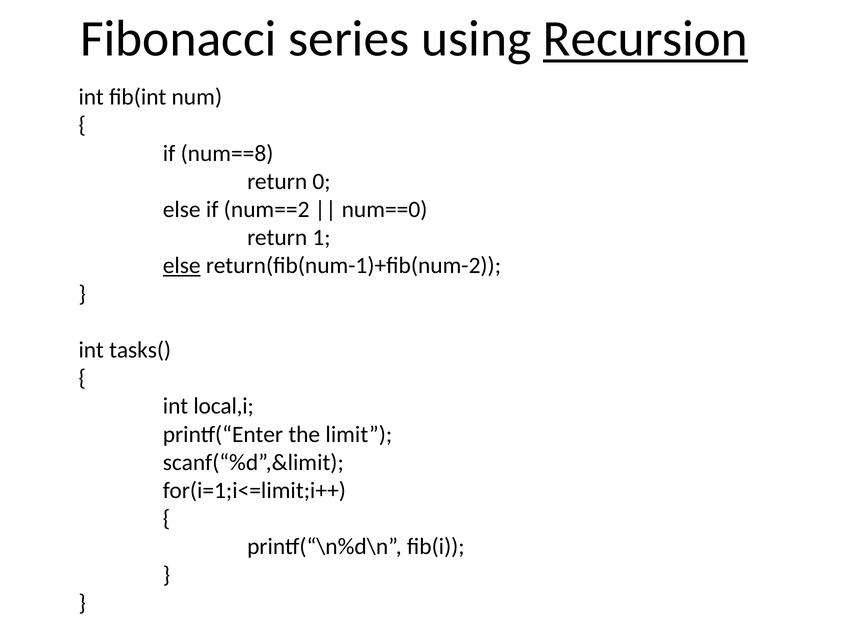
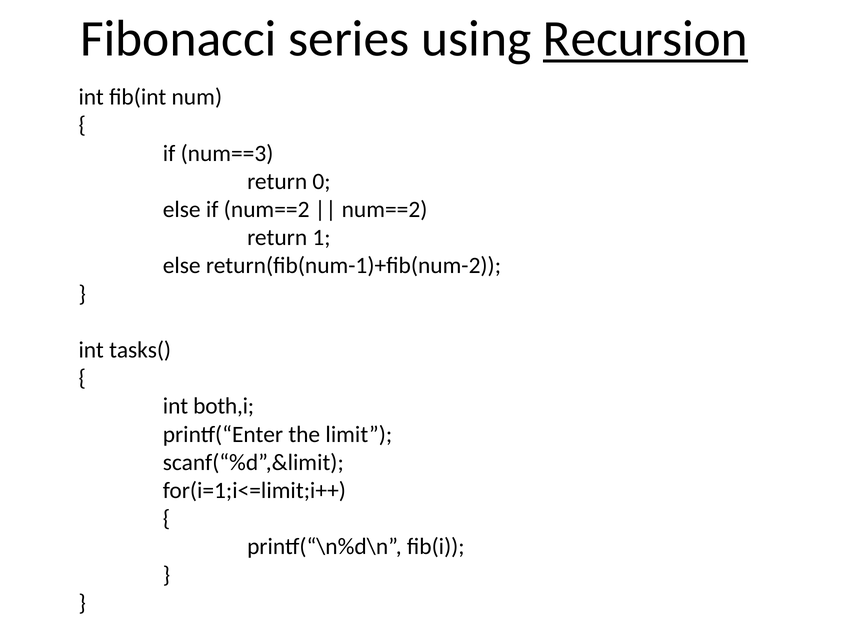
num==8: num==8 -> num==3 (227, 153)
num==0: num==0 -> num==2 (385, 210)
else underline: present -> none (182, 266)
local,i: local,i -> both,i (224, 406)
